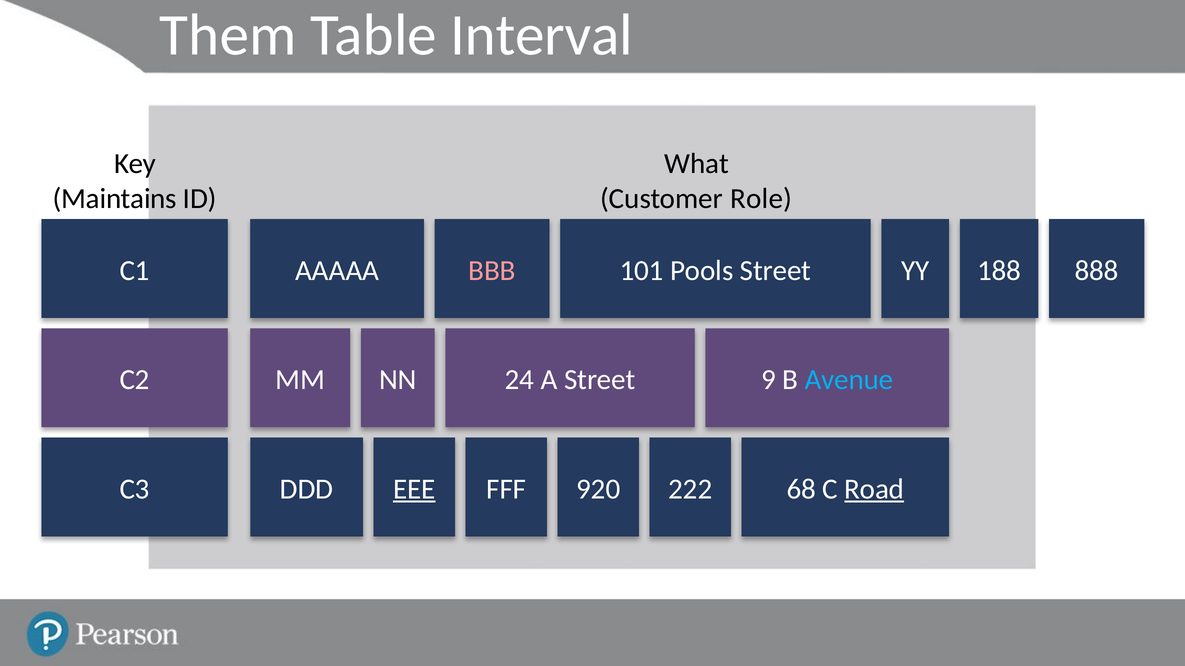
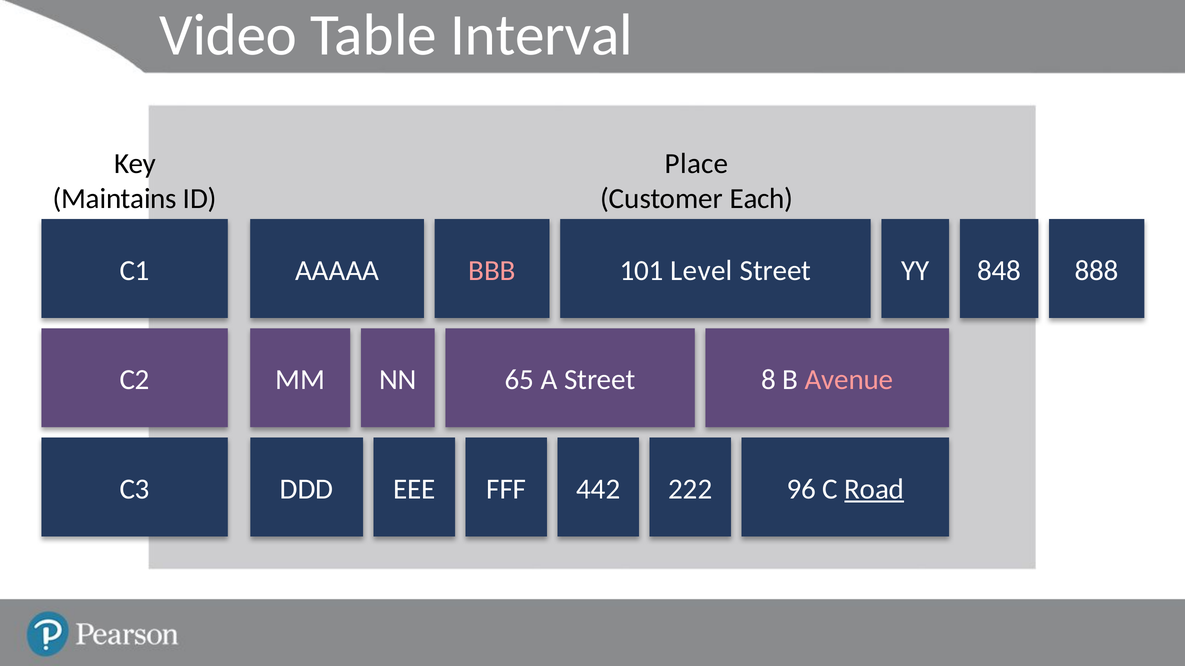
Them: Them -> Video (228, 35)
What: What -> Place (697, 164)
Role: Role -> Each (761, 199)
Pools: Pools -> Level (702, 271)
188: 188 -> 848 (999, 271)
24: 24 -> 65 (520, 380)
9: 9 -> 8 (769, 380)
Avenue colour: light blue -> pink (849, 380)
EEE underline: present -> none (414, 489)
920: 920 -> 442 (598, 489)
68: 68 -> 96 (801, 489)
